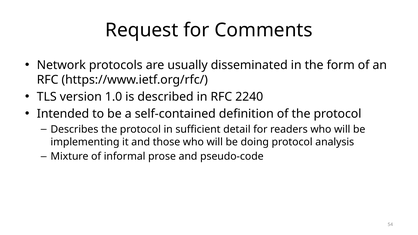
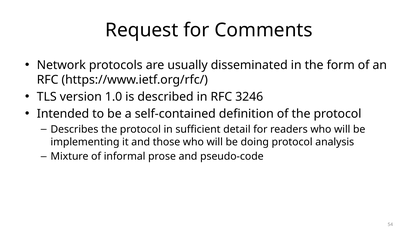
2240: 2240 -> 3246 (249, 97)
